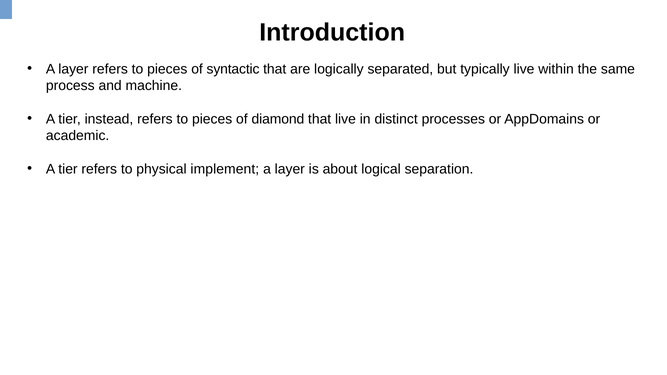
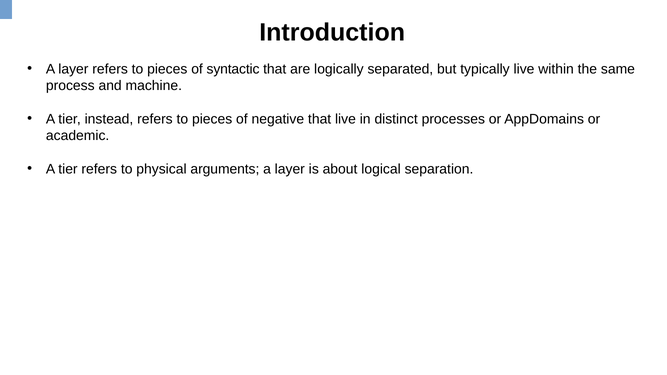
diamond: diamond -> negative (278, 119)
implement: implement -> arguments (225, 169)
